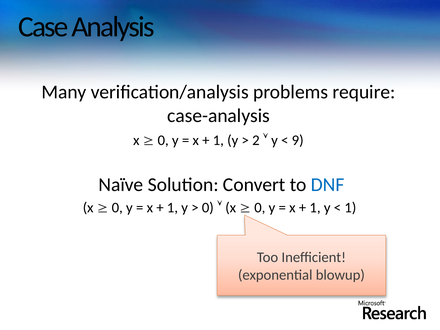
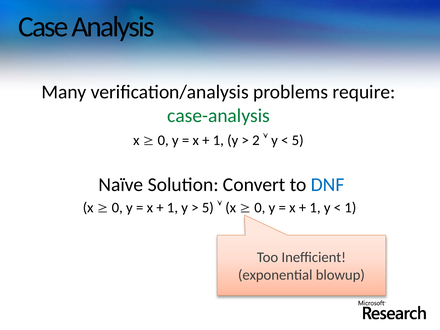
case-analysis colour: black -> green (219, 116)
9: 9 -> 5 (298, 140)
0: 0 -> 5 (208, 208)
